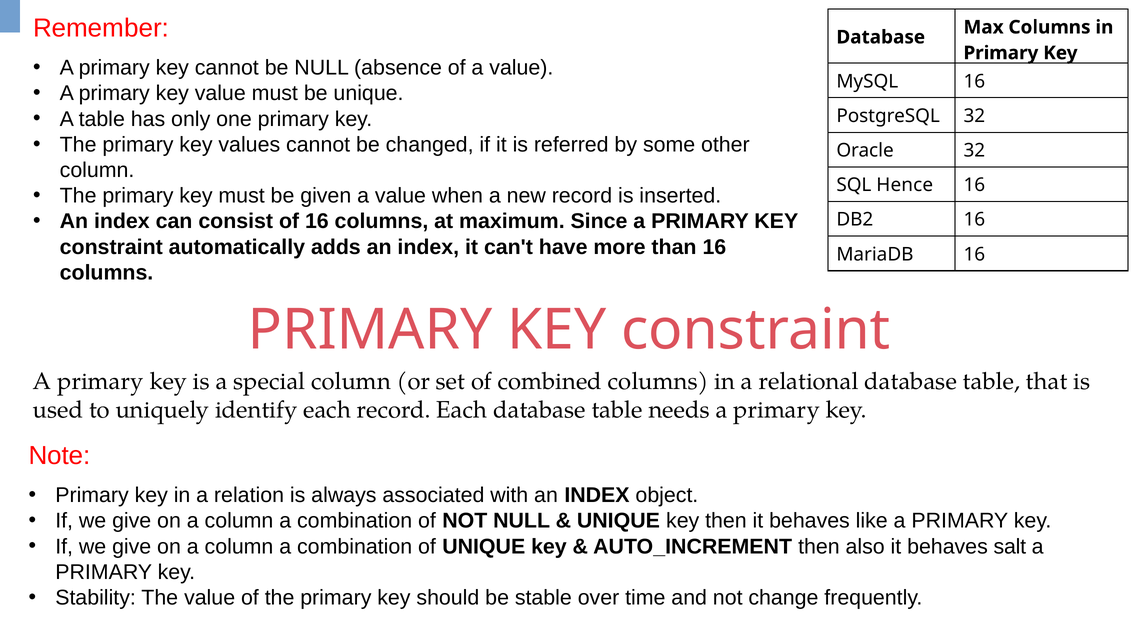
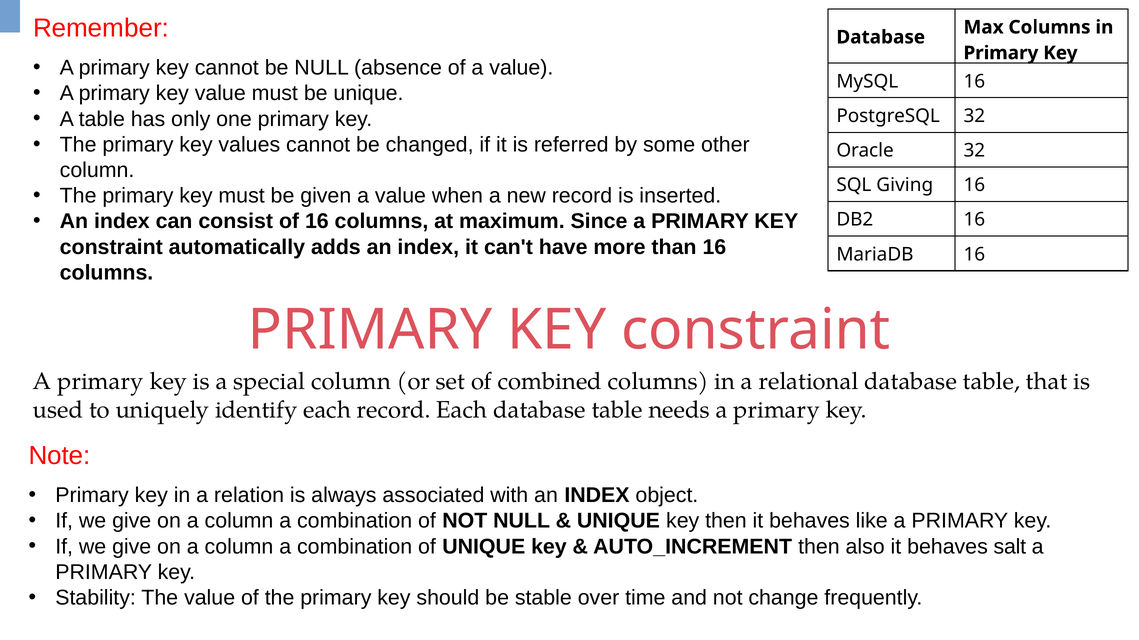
Hence: Hence -> Giving (905, 185)
